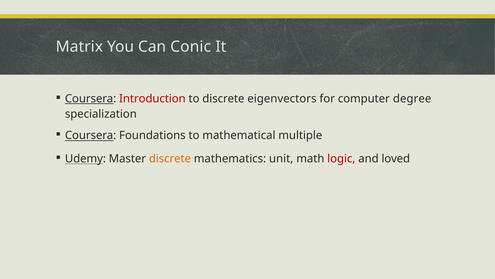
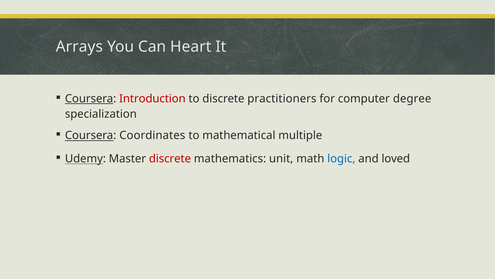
Matrix: Matrix -> Arrays (79, 47)
Conic: Conic -> Heart (191, 47)
eigenvectors: eigenvectors -> practitioners (282, 98)
Foundations: Foundations -> Coordinates (152, 135)
discrete colour: orange -> red (170, 158)
logic colour: red -> blue (341, 158)
